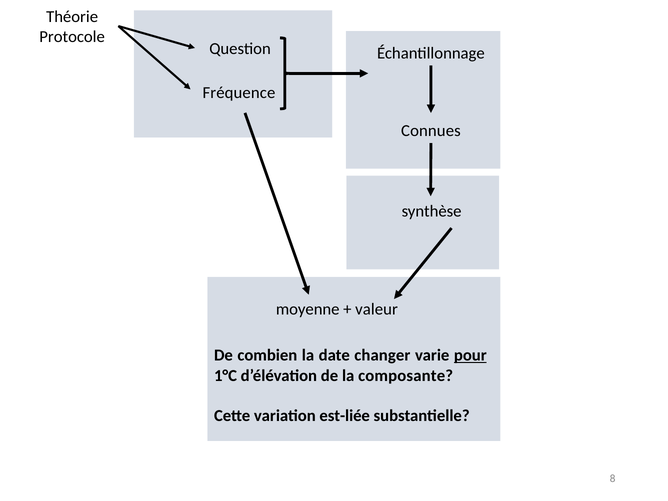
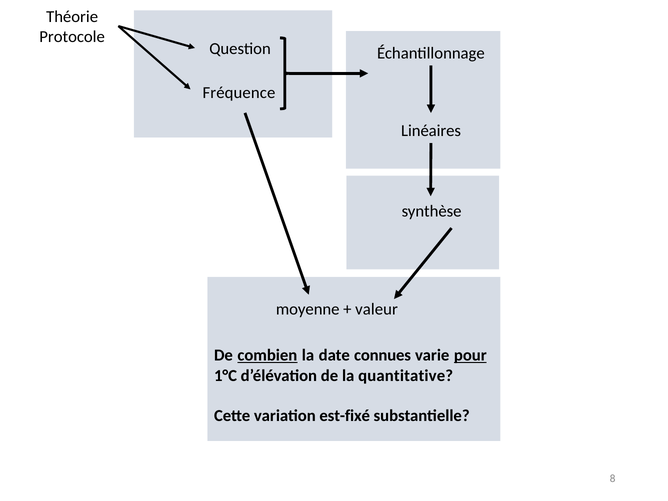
Connues: Connues -> Linéaires (431, 131)
combien underline: none -> present (267, 355)
changer: changer -> connues (383, 355)
composante: composante -> quantitative (406, 376)
est-liée: est-liée -> est-fixé (345, 416)
